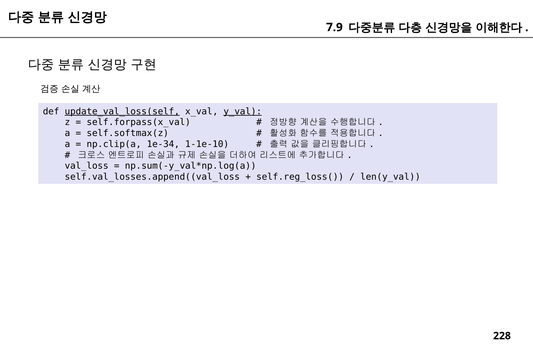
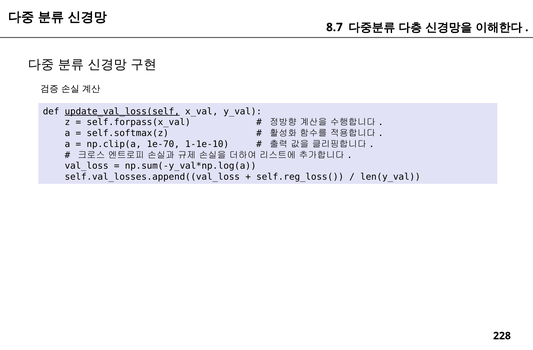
7.9: 7.9 -> 8.7 (334, 27)
y_val underline: present -> none (243, 111)
1e-34: 1e-34 -> 1e-70 (163, 144)
